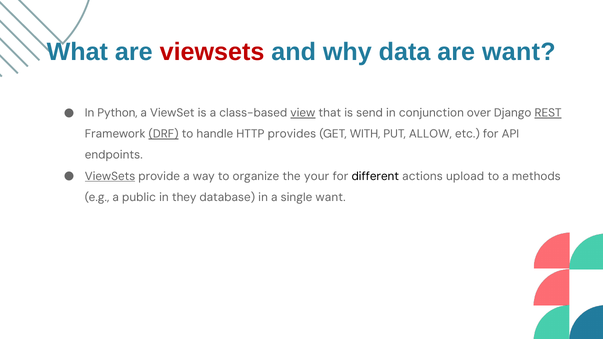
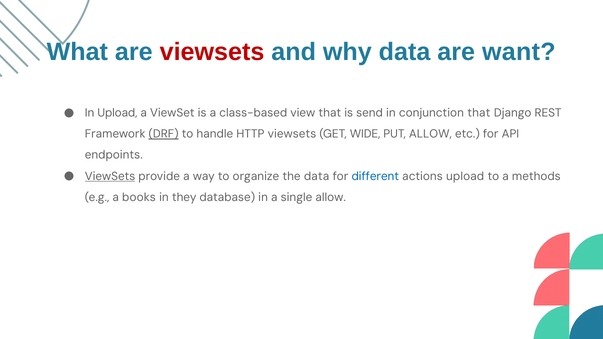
In Python: Python -> Upload (117, 113)
view underline: present -> none (303, 113)
conjunction over: over -> that (479, 113)
REST underline: present -> none (548, 113)
HTTP provides: provides -> viewsets (292, 134)
WITH: WITH -> WIDE (365, 134)
the your: your -> data (317, 176)
different colour: black -> blue (375, 176)
public: public -> books (139, 197)
single want: want -> allow (331, 197)
